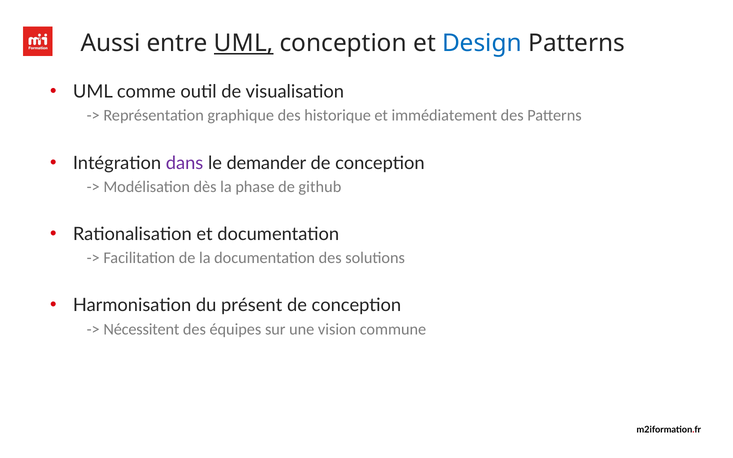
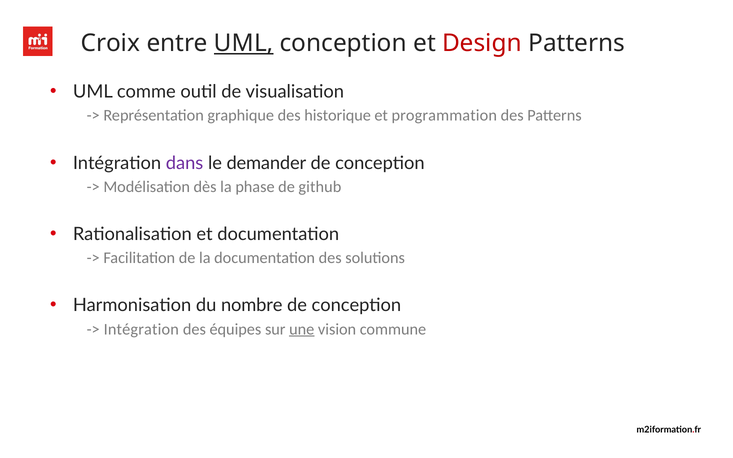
Aussi: Aussi -> Croix (110, 43)
Design colour: blue -> red (482, 43)
immédiatement: immédiatement -> programmation (444, 116)
présent: présent -> nombre (252, 305)
Nécessitent: Nécessitent -> Intégration (141, 329)
une underline: none -> present (302, 329)
